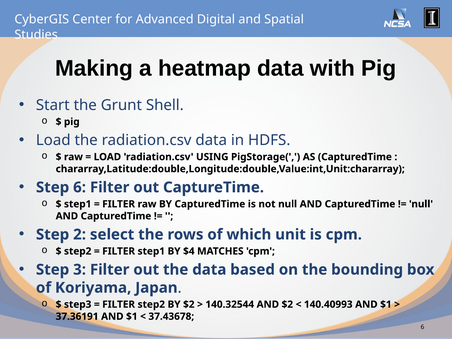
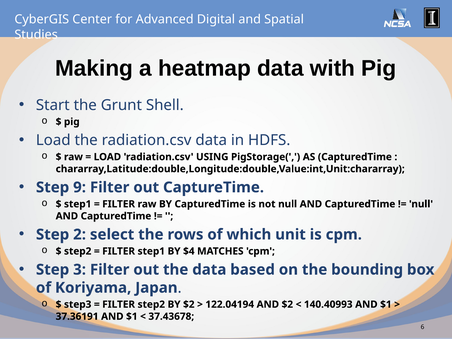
Step 6: 6 -> 9 (80, 187)
140.32544: 140.32544 -> 122.04194 (230, 304)
